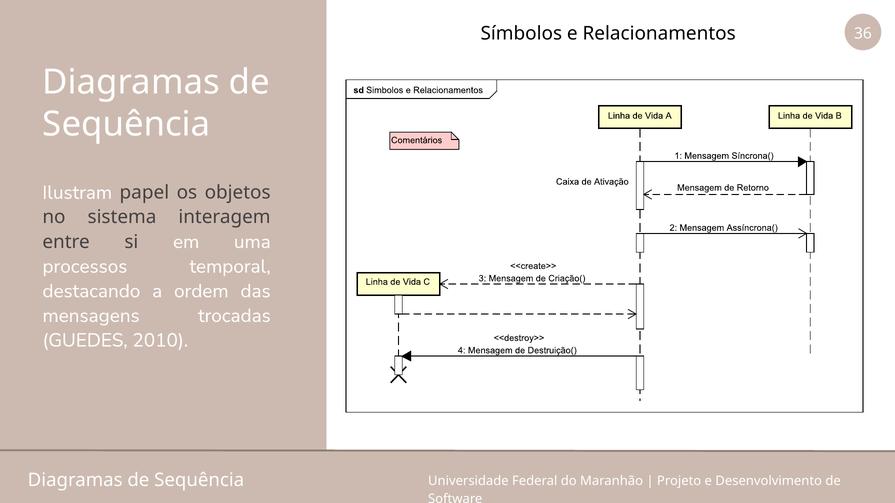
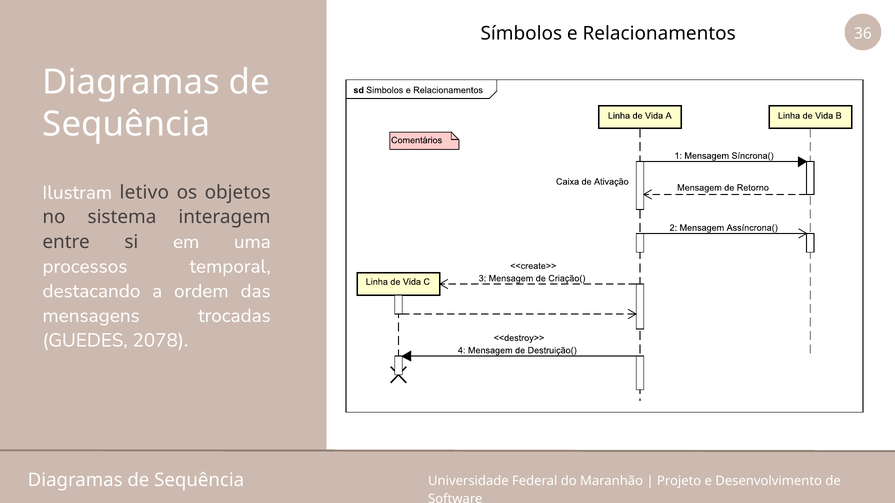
papel: papel -> letivo (144, 193)
2010: 2010 -> 2078 (160, 341)
